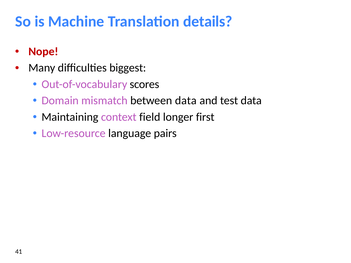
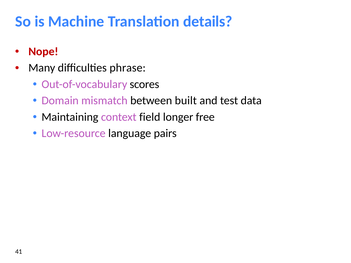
biggest: biggest -> phrase (128, 68)
between data: data -> built (186, 101)
first: first -> free (205, 117)
